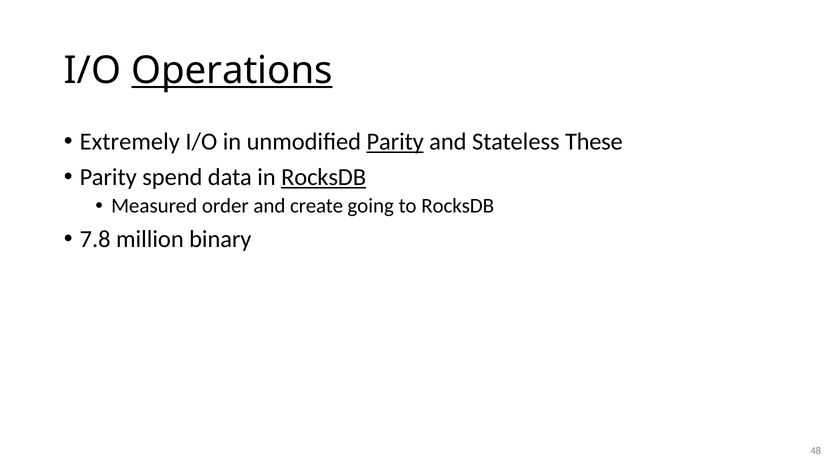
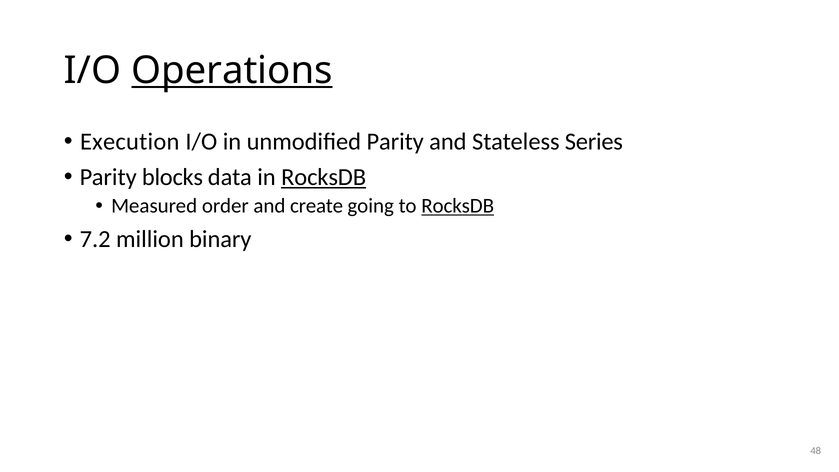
Extremely: Extremely -> Execution (130, 142)
Parity underline: present -> none (395, 142)
These: These -> Series (594, 142)
spend: spend -> blocks (172, 177)
RocksDB underline: none -> present (458, 206)
7.8: 7.8 -> 7.2 (95, 239)
